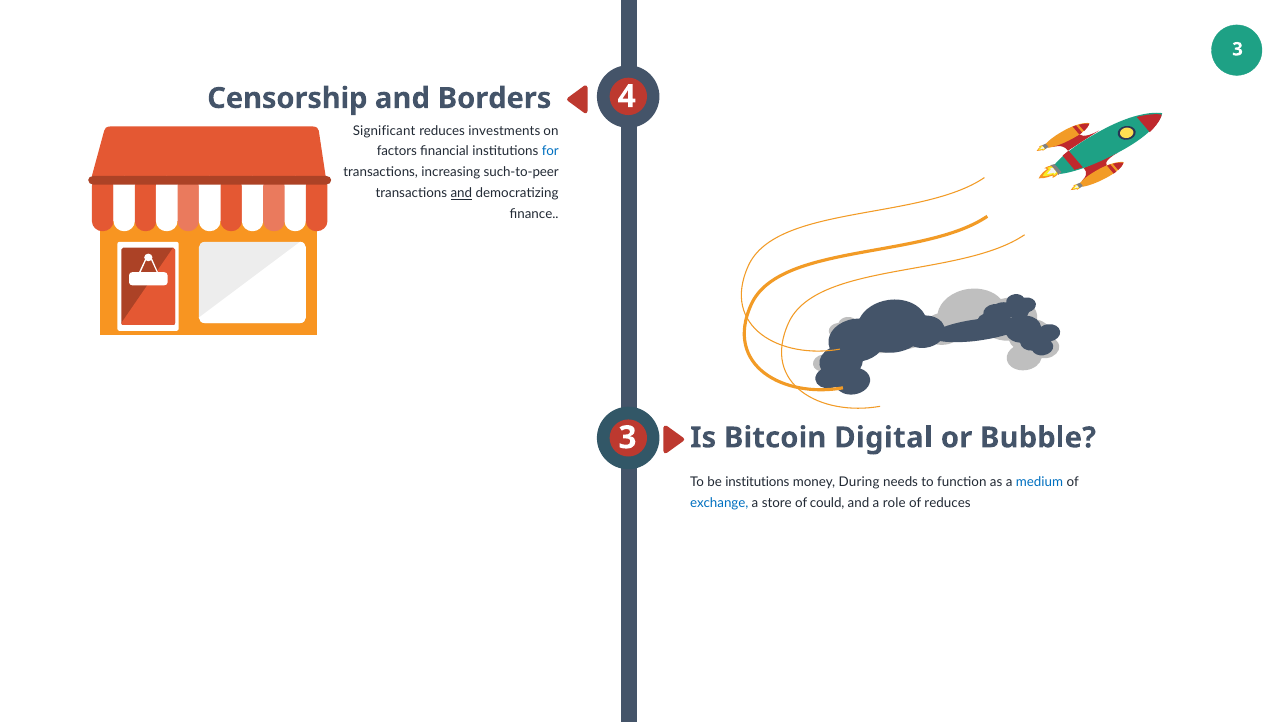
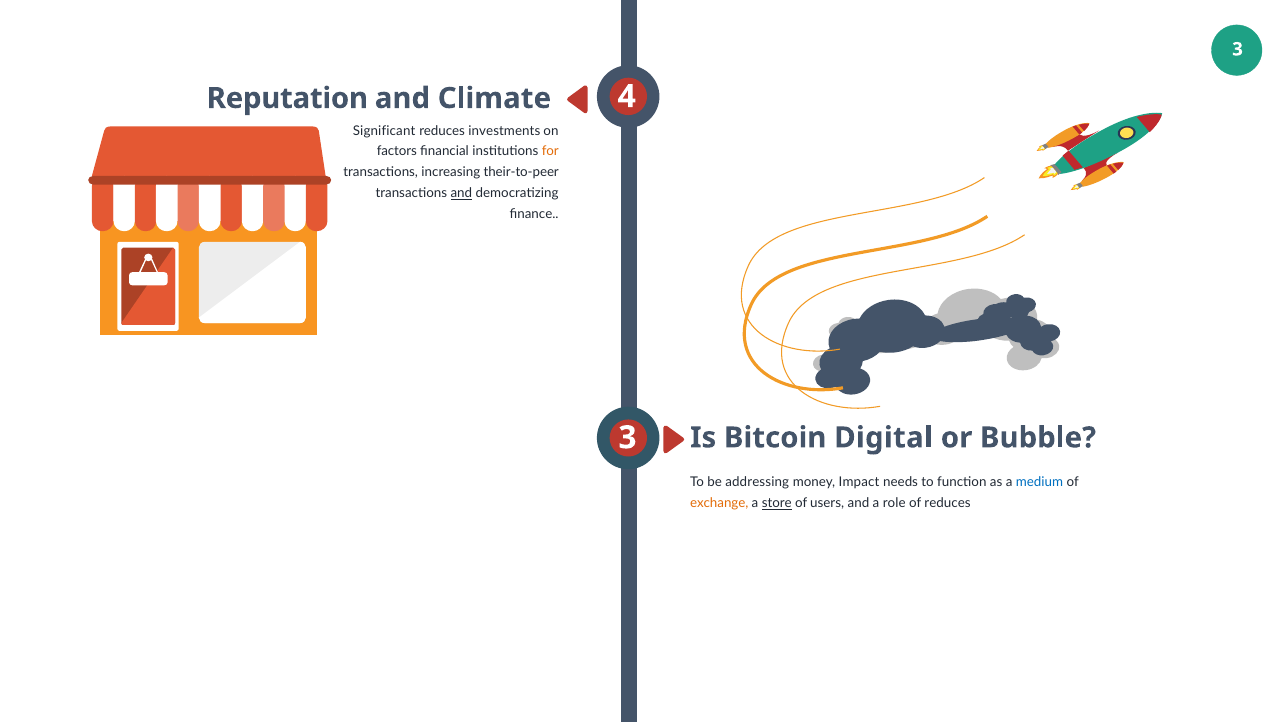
Censorship: Censorship -> Reputation (287, 98)
Borders: Borders -> Climate (494, 98)
for colour: blue -> orange (550, 152)
such-to-peer: such-to-peer -> their-to-peer (521, 172)
be institutions: institutions -> addressing (757, 482)
During: During -> Impact (859, 482)
exchange colour: blue -> orange (719, 503)
store underline: none -> present (777, 503)
could: could -> users (827, 503)
